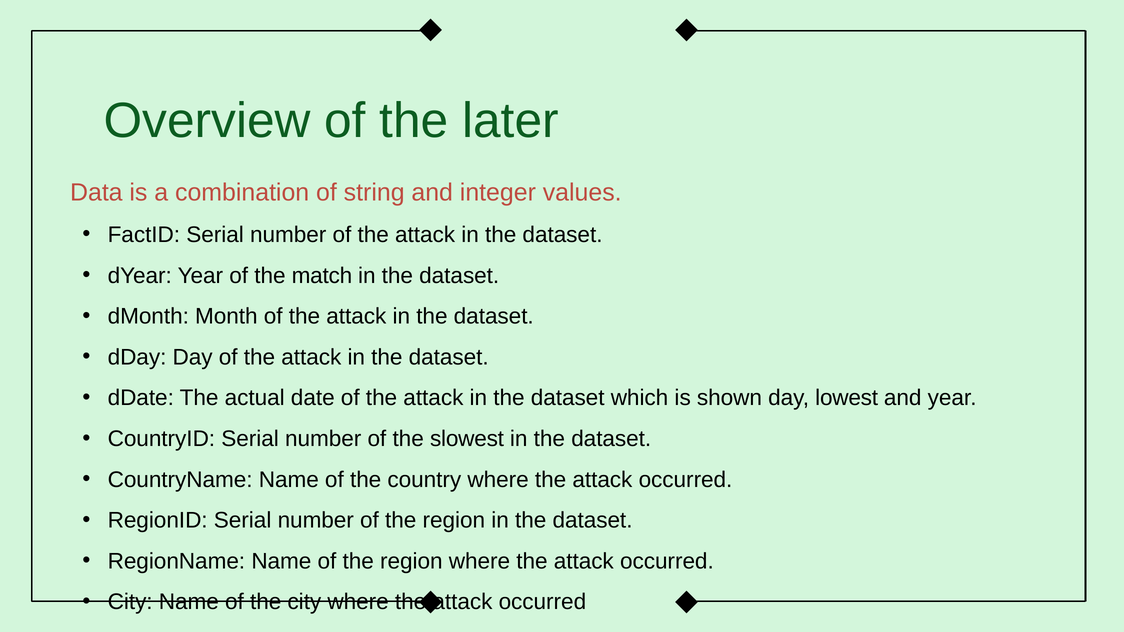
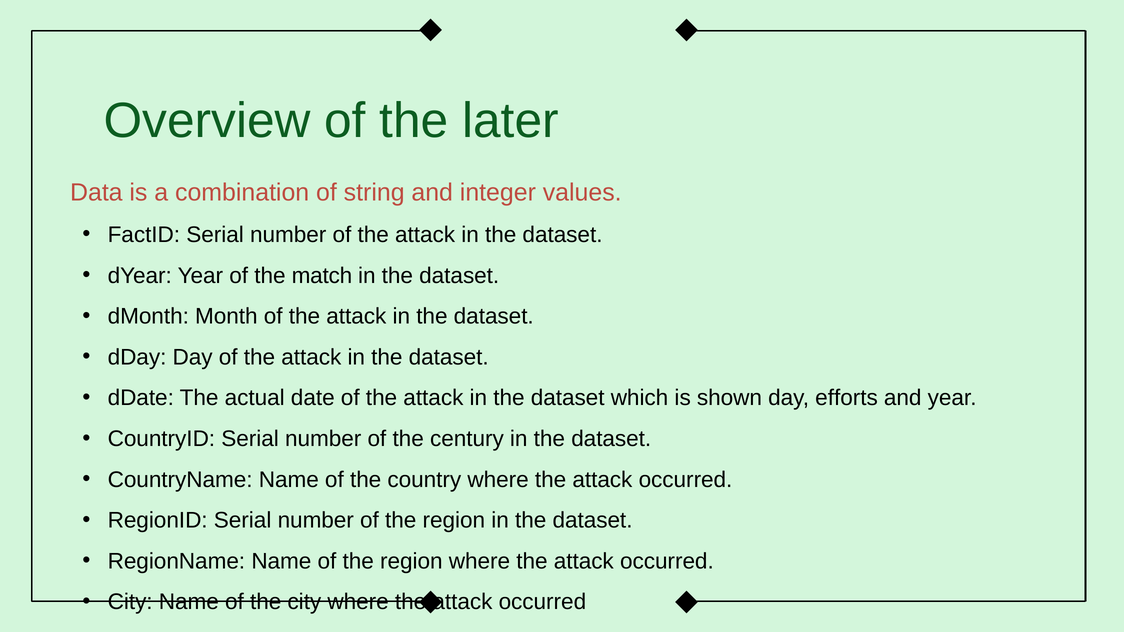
lowest: lowest -> efforts (847, 398)
slowest: slowest -> century (467, 439)
